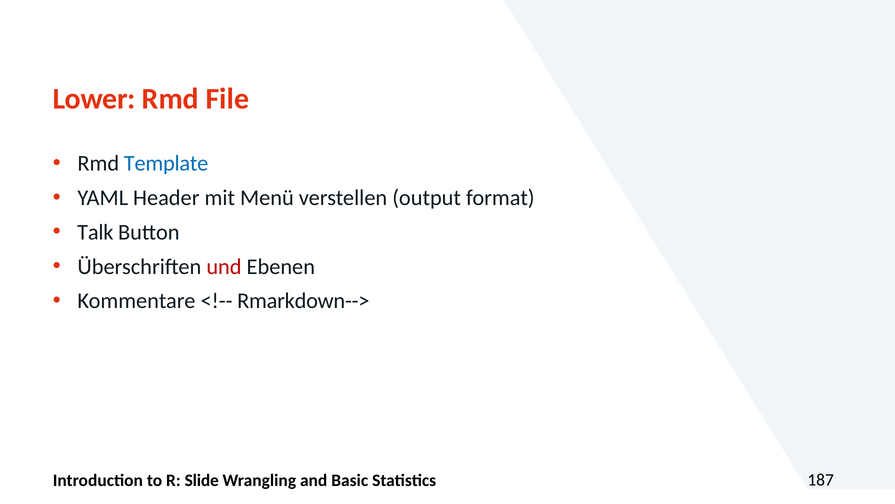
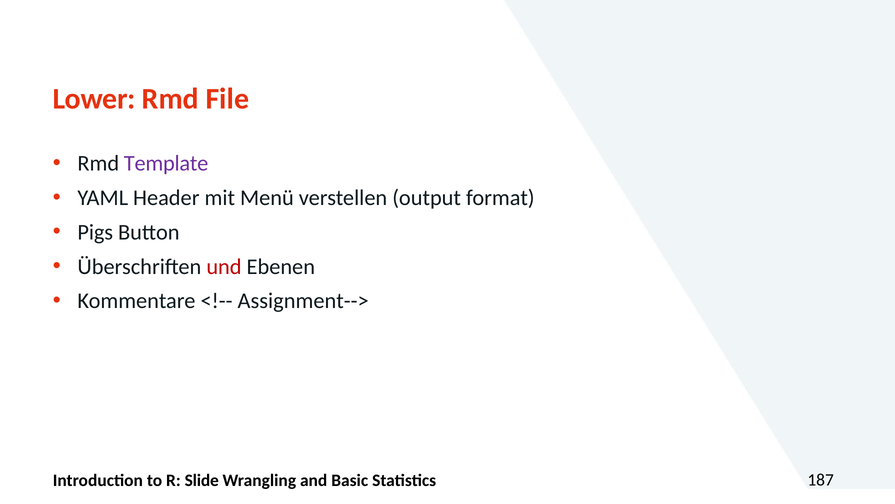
Template colour: blue -> purple (166, 163)
Talk: Talk -> Pigs (95, 232)
Rmarkdown-->: Rmarkdown--> -> Assignment--> (303, 301)
